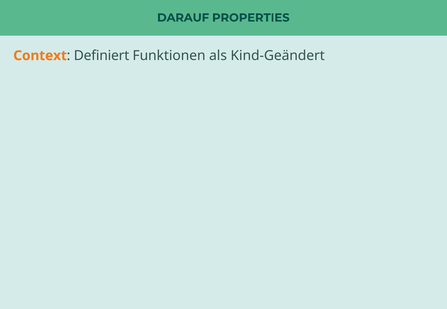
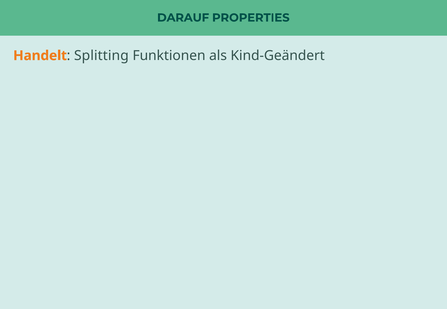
Context: Context -> Handelt (40, 56)
Definiert: Definiert -> Splitting (101, 56)
